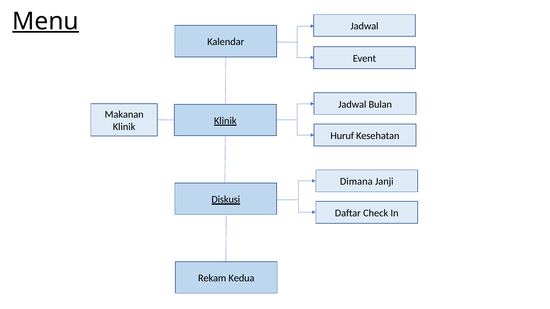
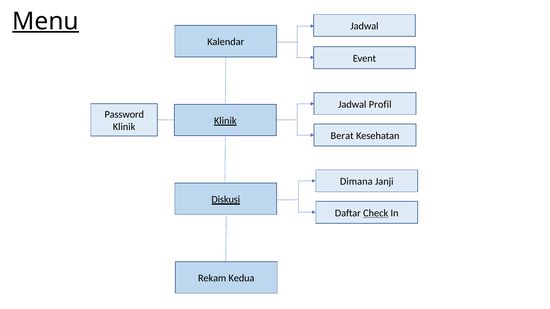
Bulan: Bulan -> Profil (380, 104)
Makanan: Makanan -> Password (124, 114)
Huruf: Huruf -> Berat (342, 136)
Check underline: none -> present (376, 213)
